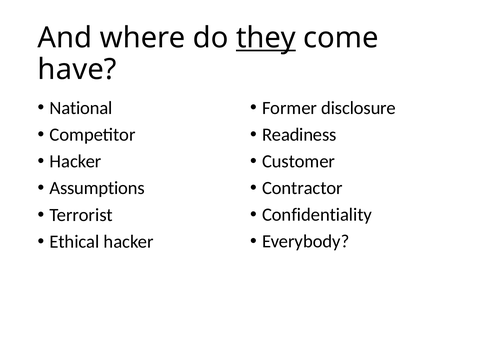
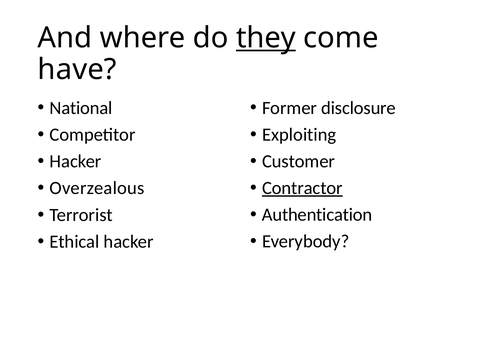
Readiness: Readiness -> Exploiting (299, 134)
Contractor underline: none -> present (302, 188)
Assumptions: Assumptions -> Overzealous (97, 188)
Confidentiality: Confidentiality -> Authentication (317, 214)
